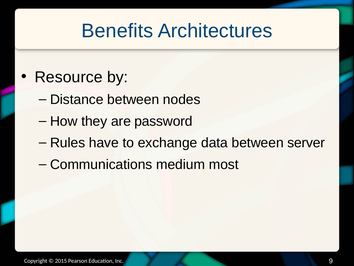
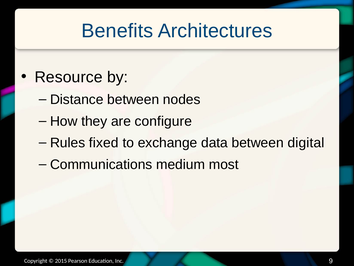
password: password -> configure (163, 121)
have: have -> fixed (104, 143)
server: server -> digital (306, 143)
